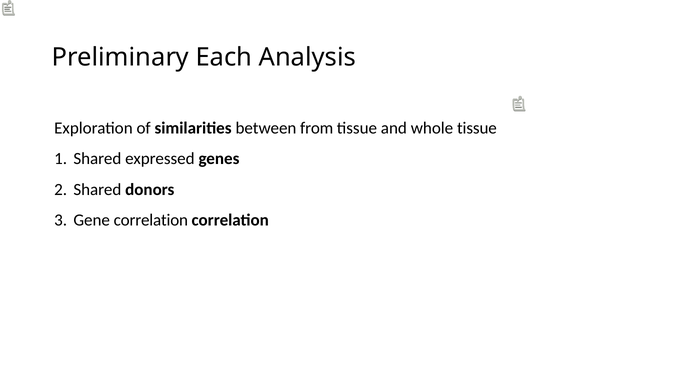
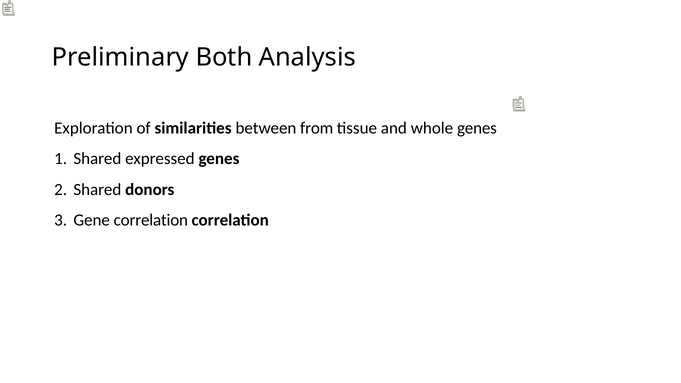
Each: Each -> Both (224, 57)
whole tissue: tissue -> genes (477, 128)
